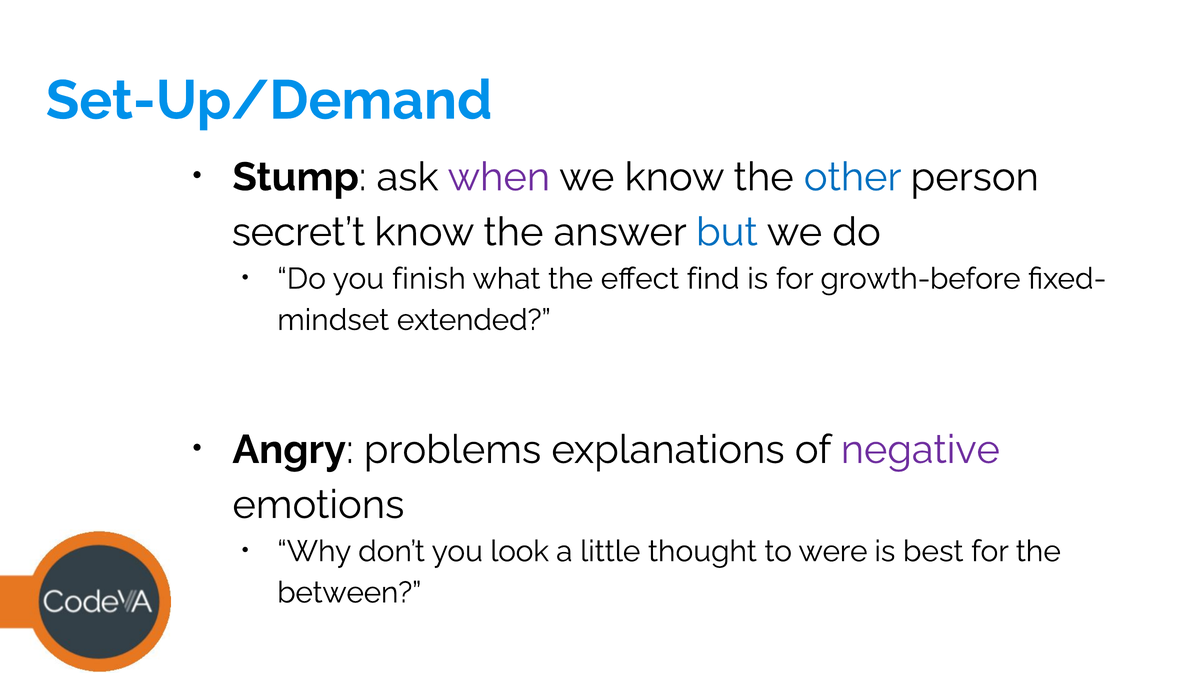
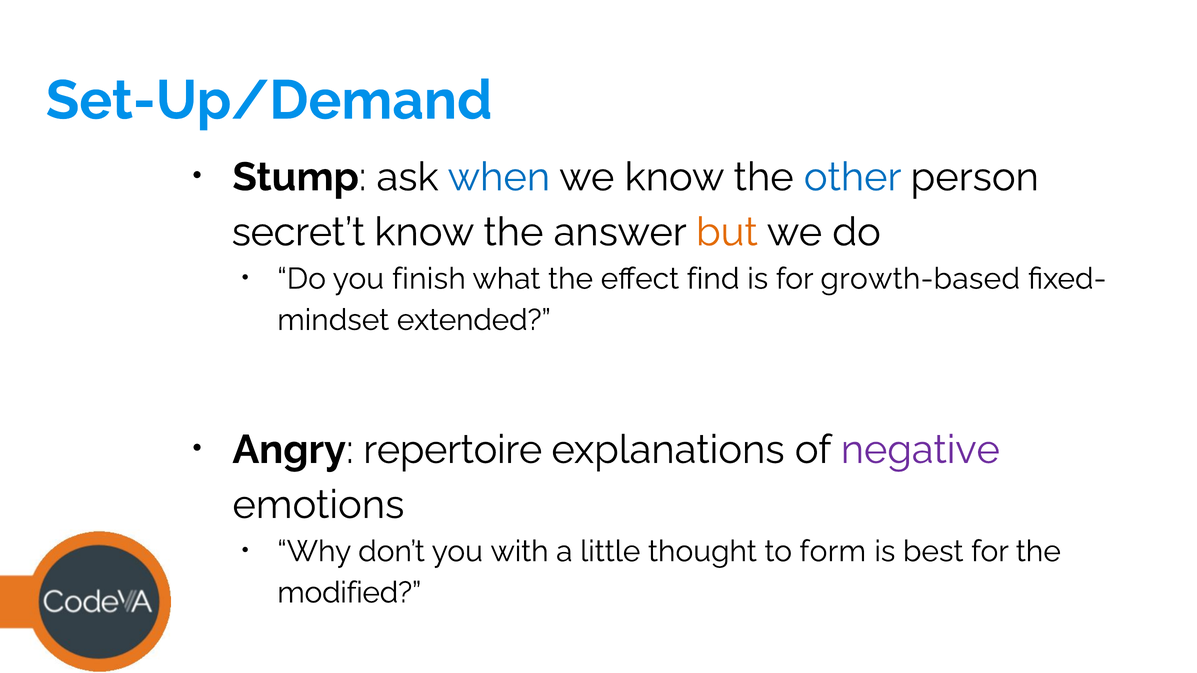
when colour: purple -> blue (499, 177)
but colour: blue -> orange (727, 232)
growth-before: growth-before -> growth-based (920, 279)
problems: problems -> repertoire (453, 450)
look: look -> with (520, 552)
were: were -> form (833, 552)
between: between -> modified (349, 593)
